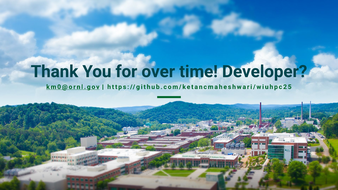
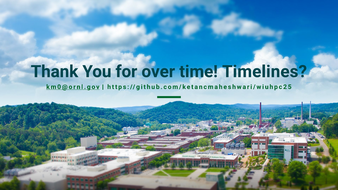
Developer: Developer -> Timelines (265, 72)
